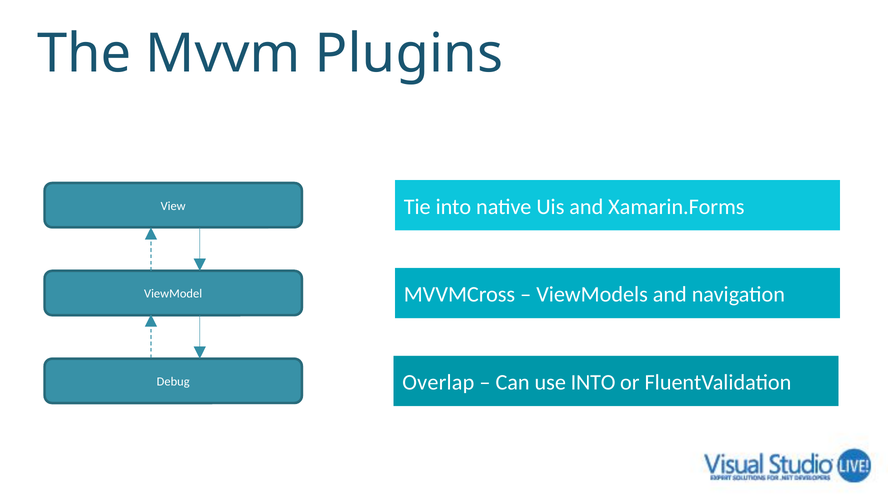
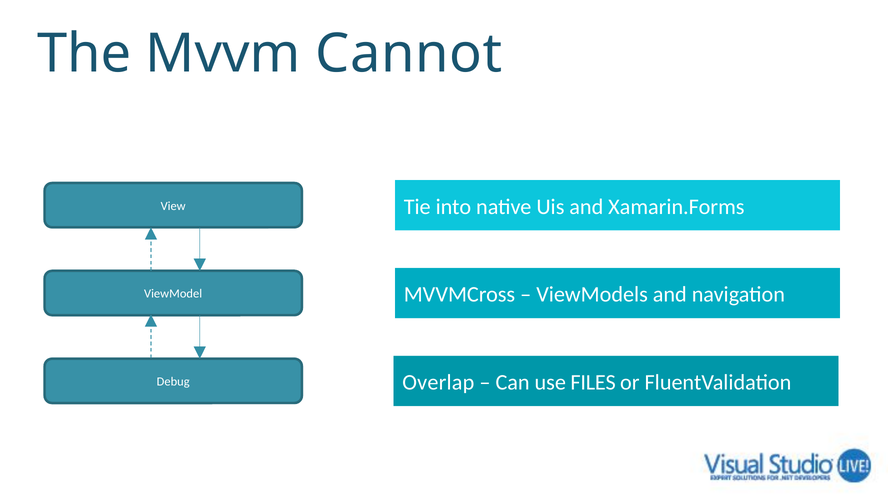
Plugins: Plugins -> Cannot (409, 54)
use INTO: INTO -> FILES (593, 382)
